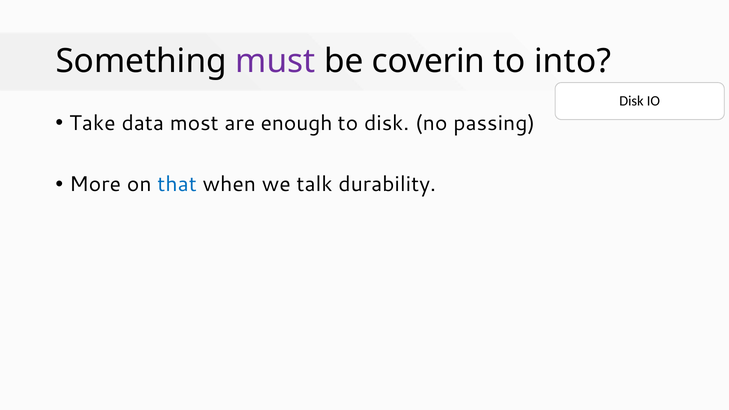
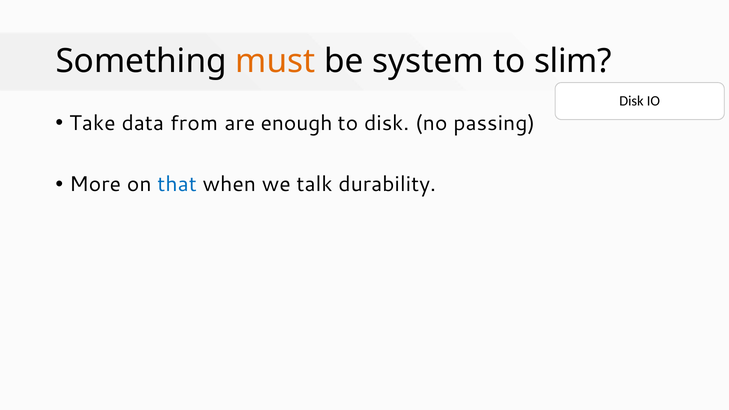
must colour: purple -> orange (275, 61)
coverin: coverin -> system (428, 61)
into: into -> slim (573, 61)
most: most -> from (194, 123)
